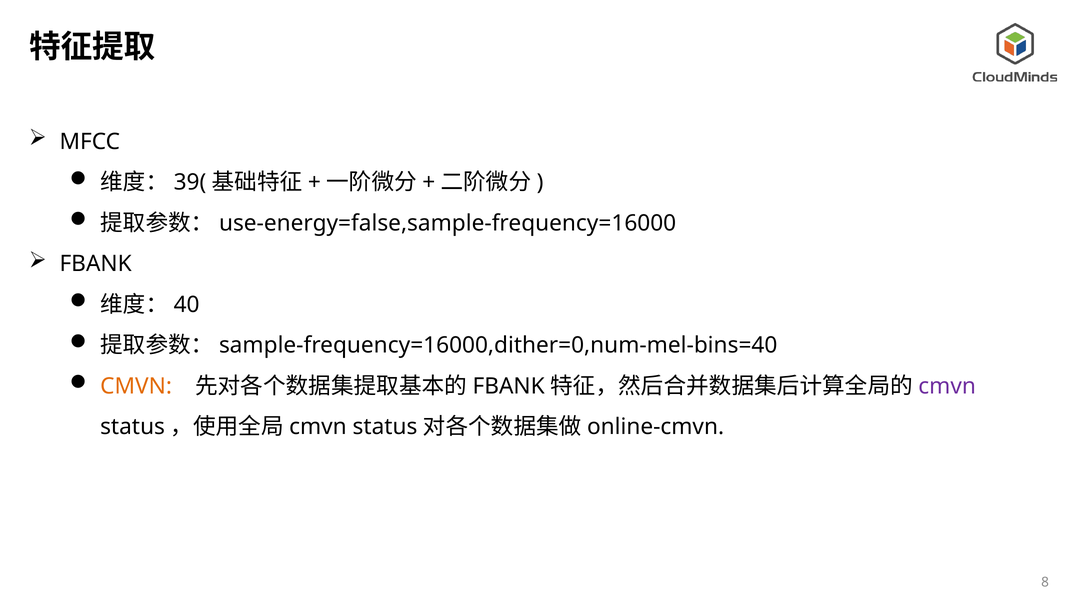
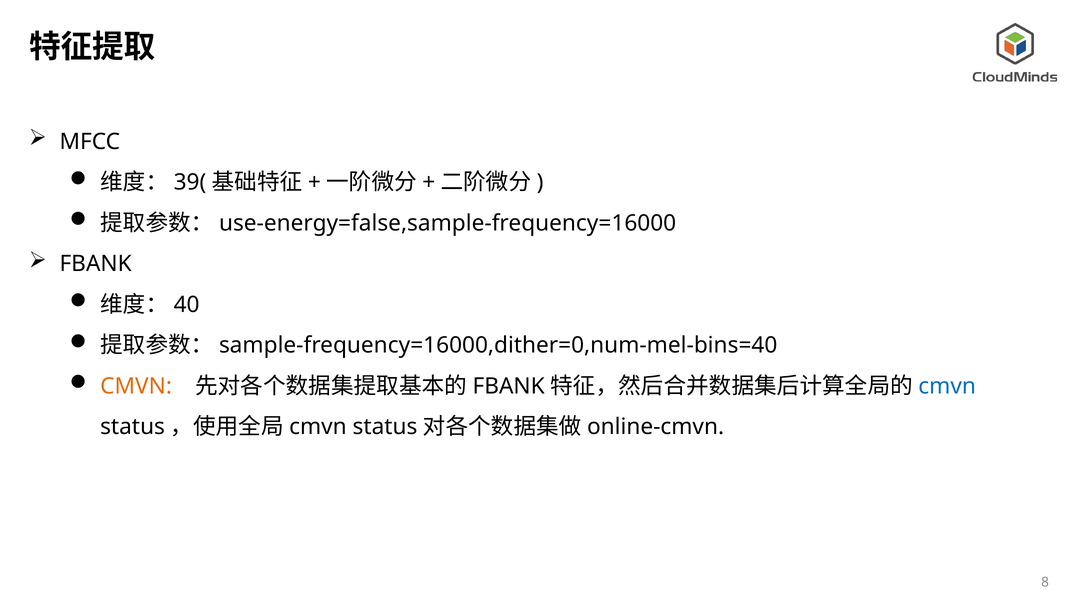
cmvn colour: purple -> blue (947, 386)
